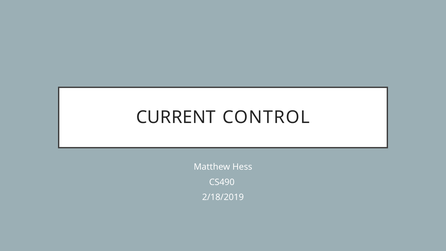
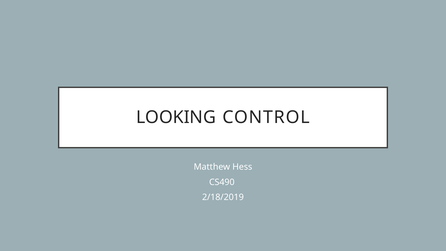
CURRENT: CURRENT -> LOOKING (176, 117)
